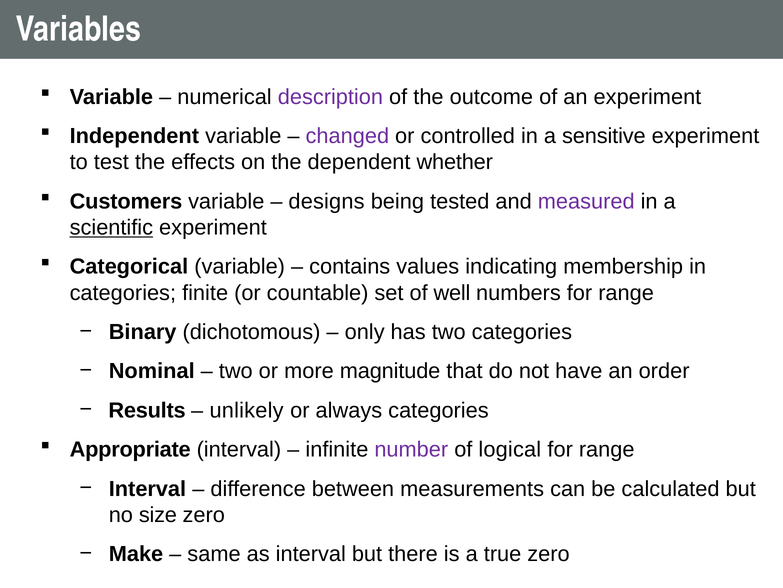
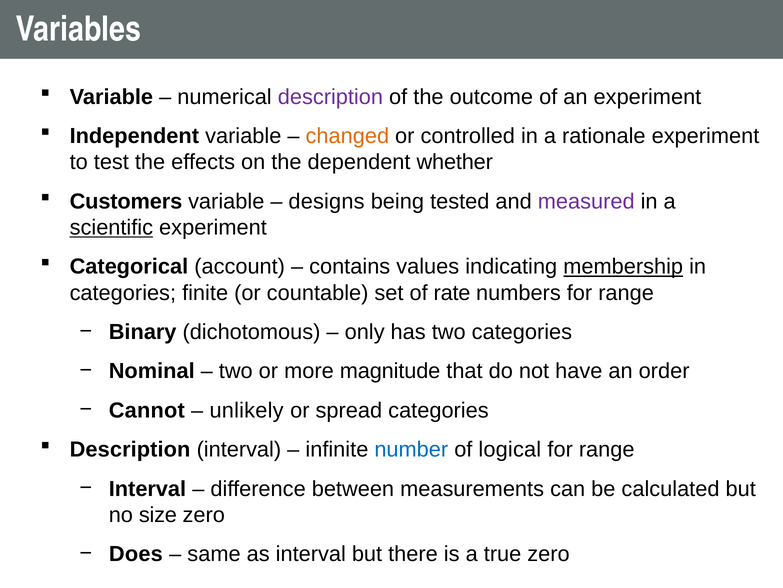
changed colour: purple -> orange (347, 136)
sensitive: sensitive -> rationale (604, 136)
Categorical variable: variable -> account (240, 266)
membership underline: none -> present (623, 266)
well: well -> rate (452, 293)
Results: Results -> Cannot (147, 410)
always: always -> spread (349, 410)
Appropriate: Appropriate -> Description (130, 449)
number colour: purple -> blue (411, 449)
Make: Make -> Does (136, 554)
